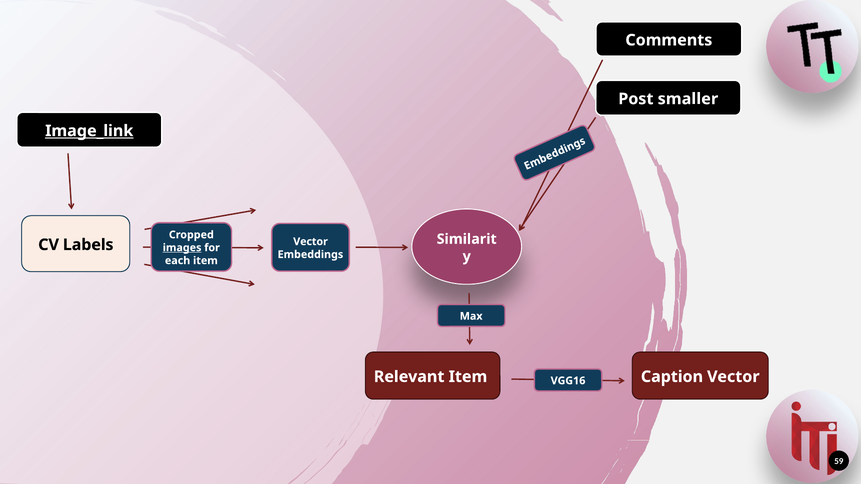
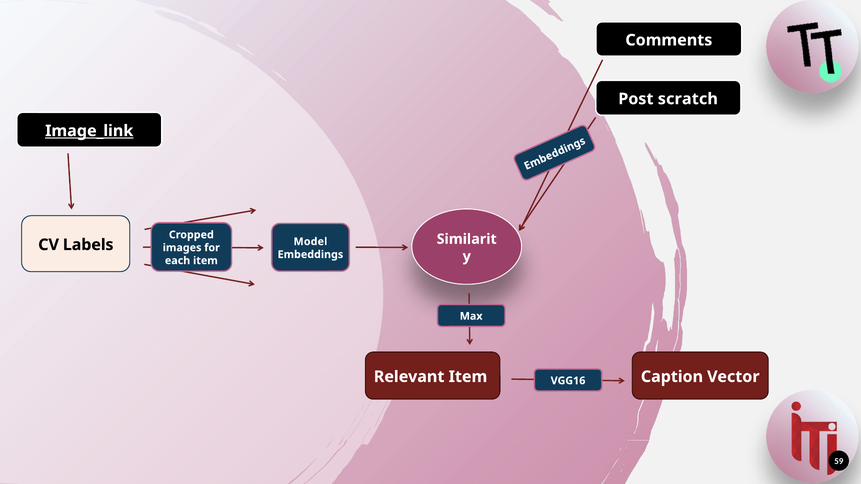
smaller: smaller -> scratch (688, 99)
Vector: Vector -> Model (310, 242)
images underline: present -> none (182, 248)
